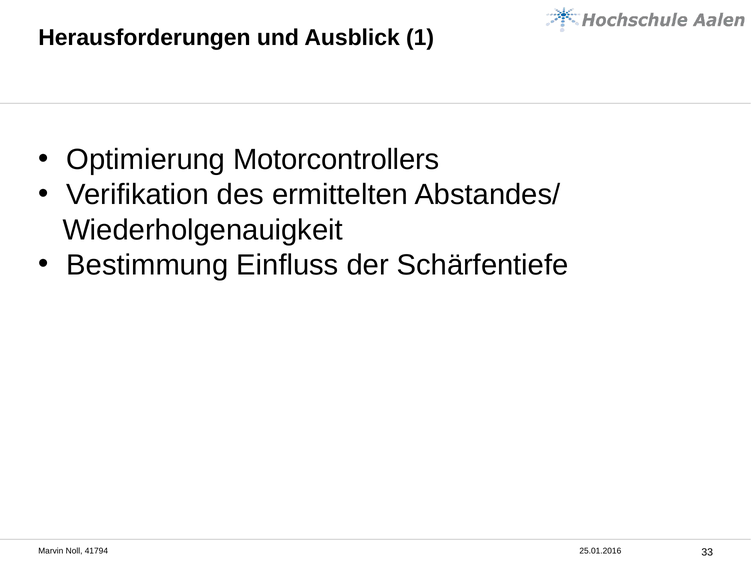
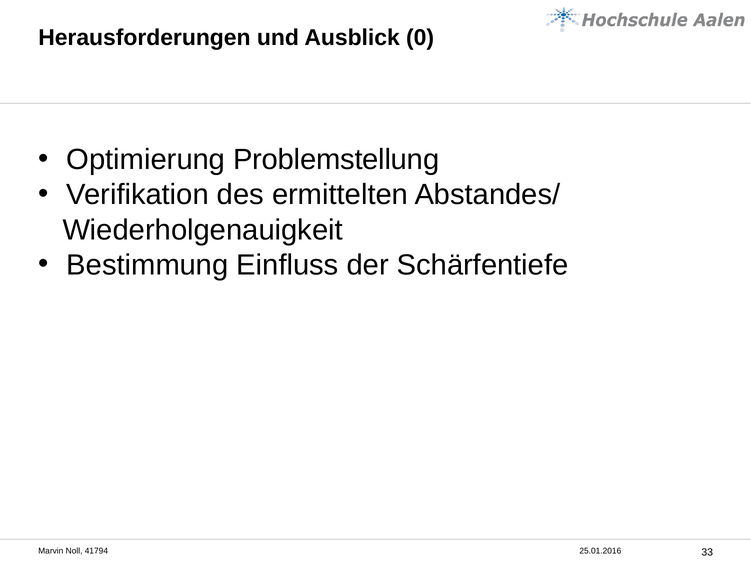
1: 1 -> 0 (420, 38)
Motorcontrollers: Motorcontrollers -> Problemstellung (336, 160)
